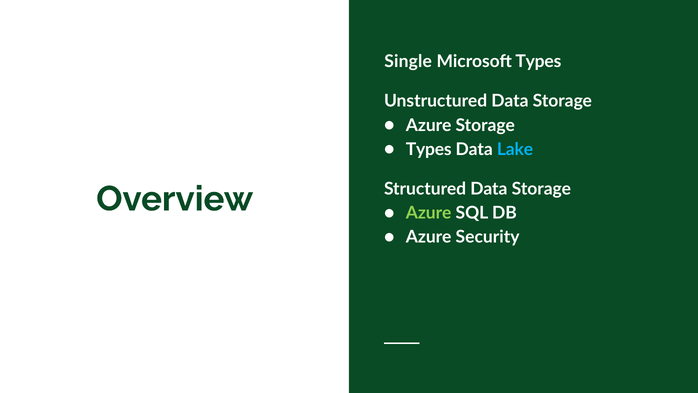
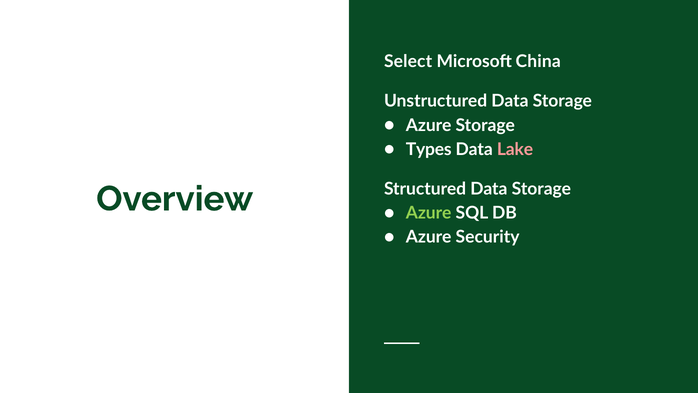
Single: Single -> Select (408, 62)
Microsoft Types: Types -> China (538, 62)
Lake colour: light blue -> pink (515, 149)
